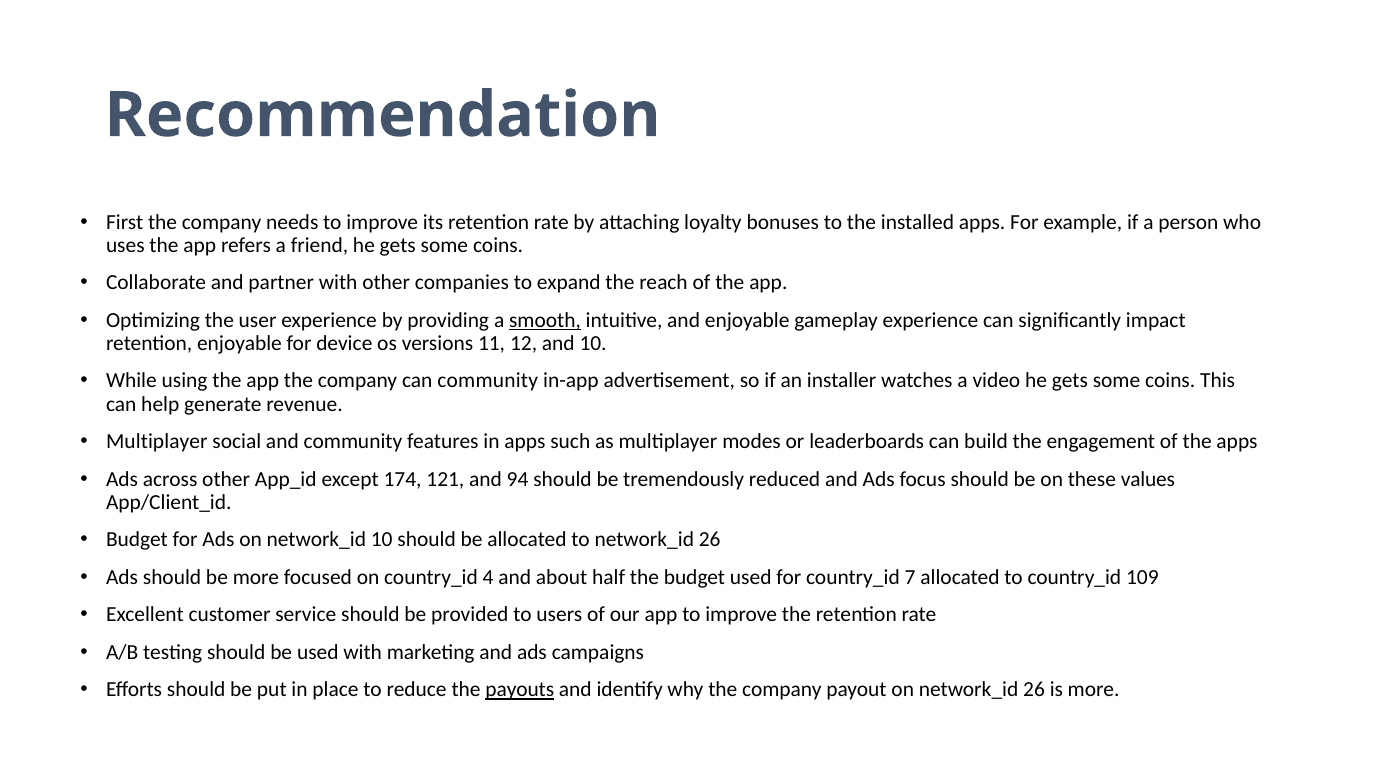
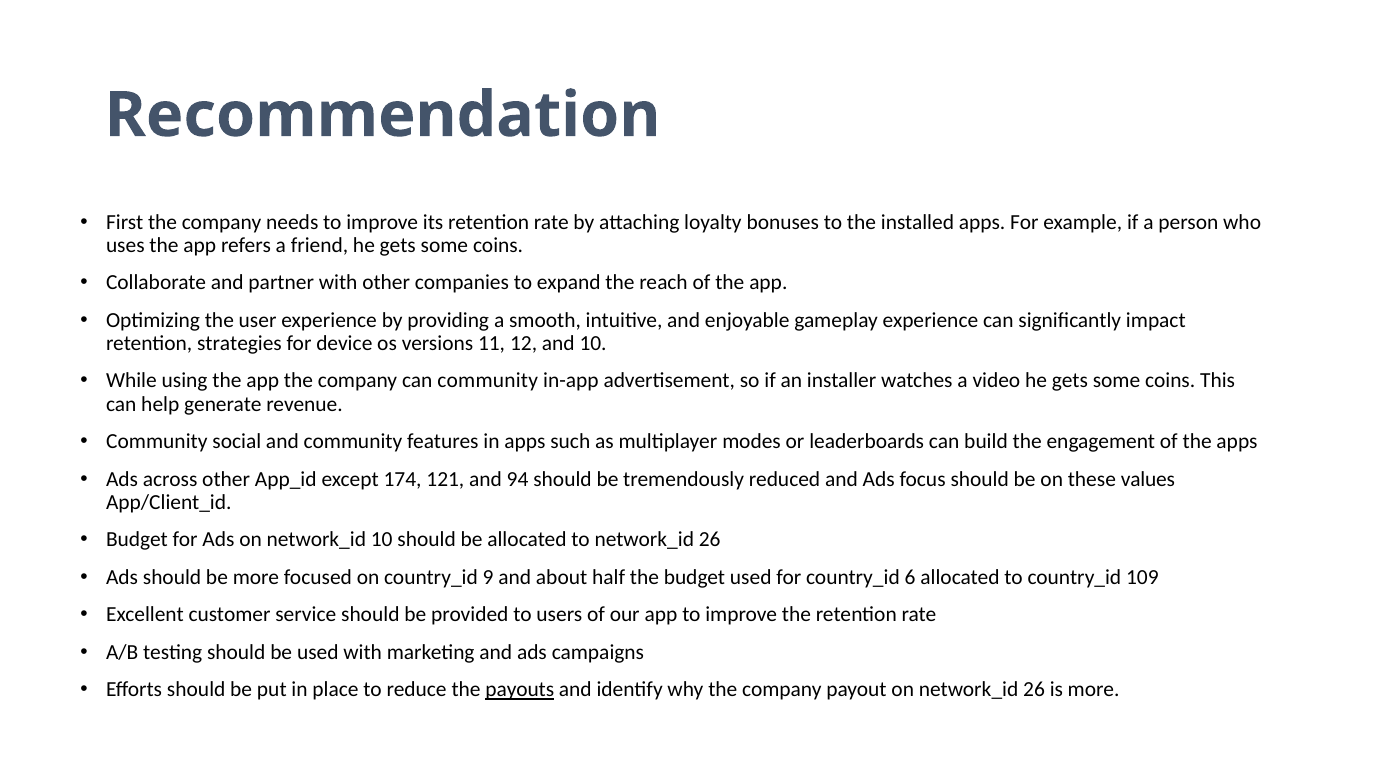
smooth underline: present -> none (545, 320)
retention enjoyable: enjoyable -> strategies (239, 344)
Multiplayer: Multiplayer -> Community (157, 442)
4: 4 -> 9 (488, 577)
7: 7 -> 6 (910, 577)
